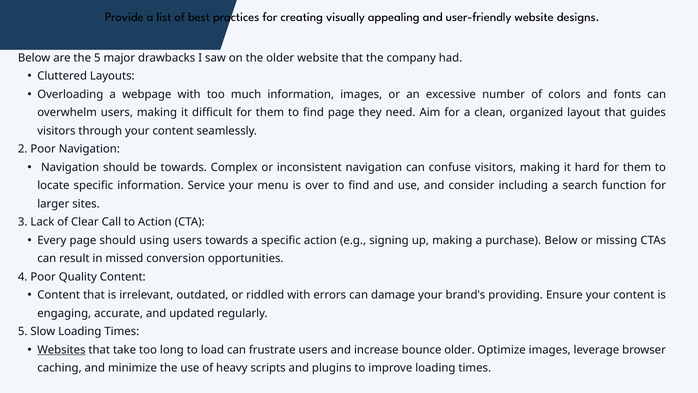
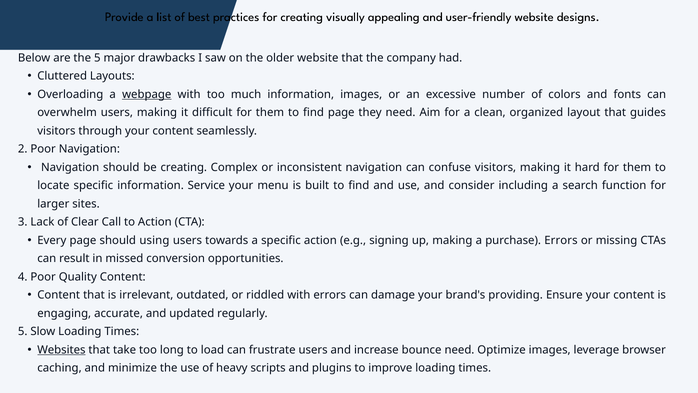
webpage underline: none -> present (147, 94)
be towards: towards -> creating (184, 167)
over: over -> built (317, 186)
purchase Below: Below -> Errors (561, 240)
bounce older: older -> need (459, 350)
